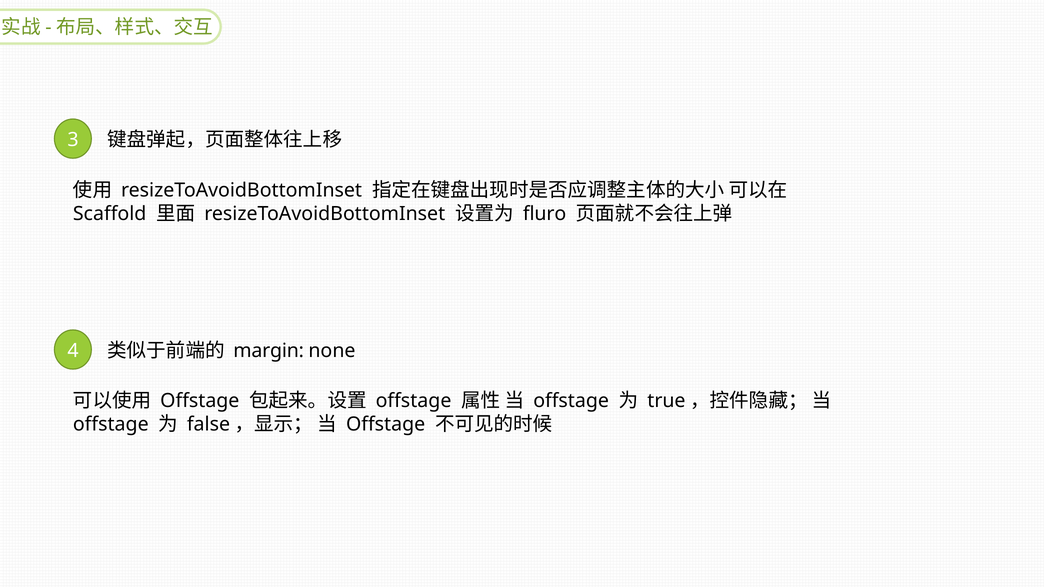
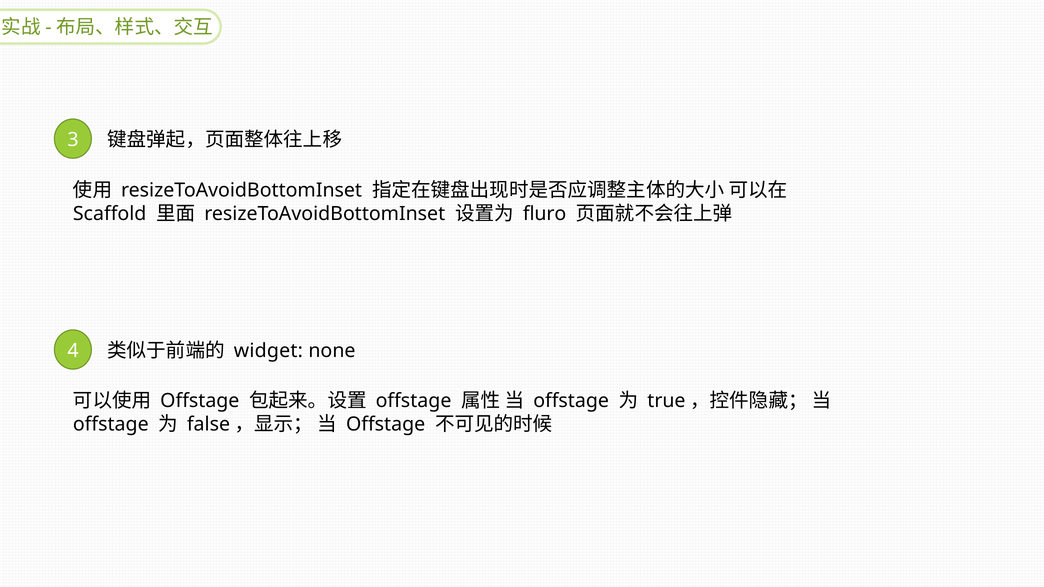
margin: margin -> widget (268, 351)
